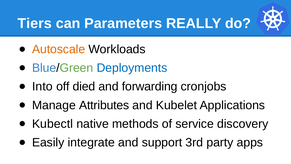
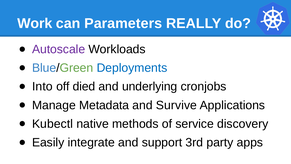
Tiers: Tiers -> Work (35, 23)
Autoscale colour: orange -> purple (59, 49)
forwarding: forwarding -> underlying (150, 86)
Attributes: Attributes -> Metadata (104, 105)
Kubelet: Kubelet -> Survive (176, 105)
